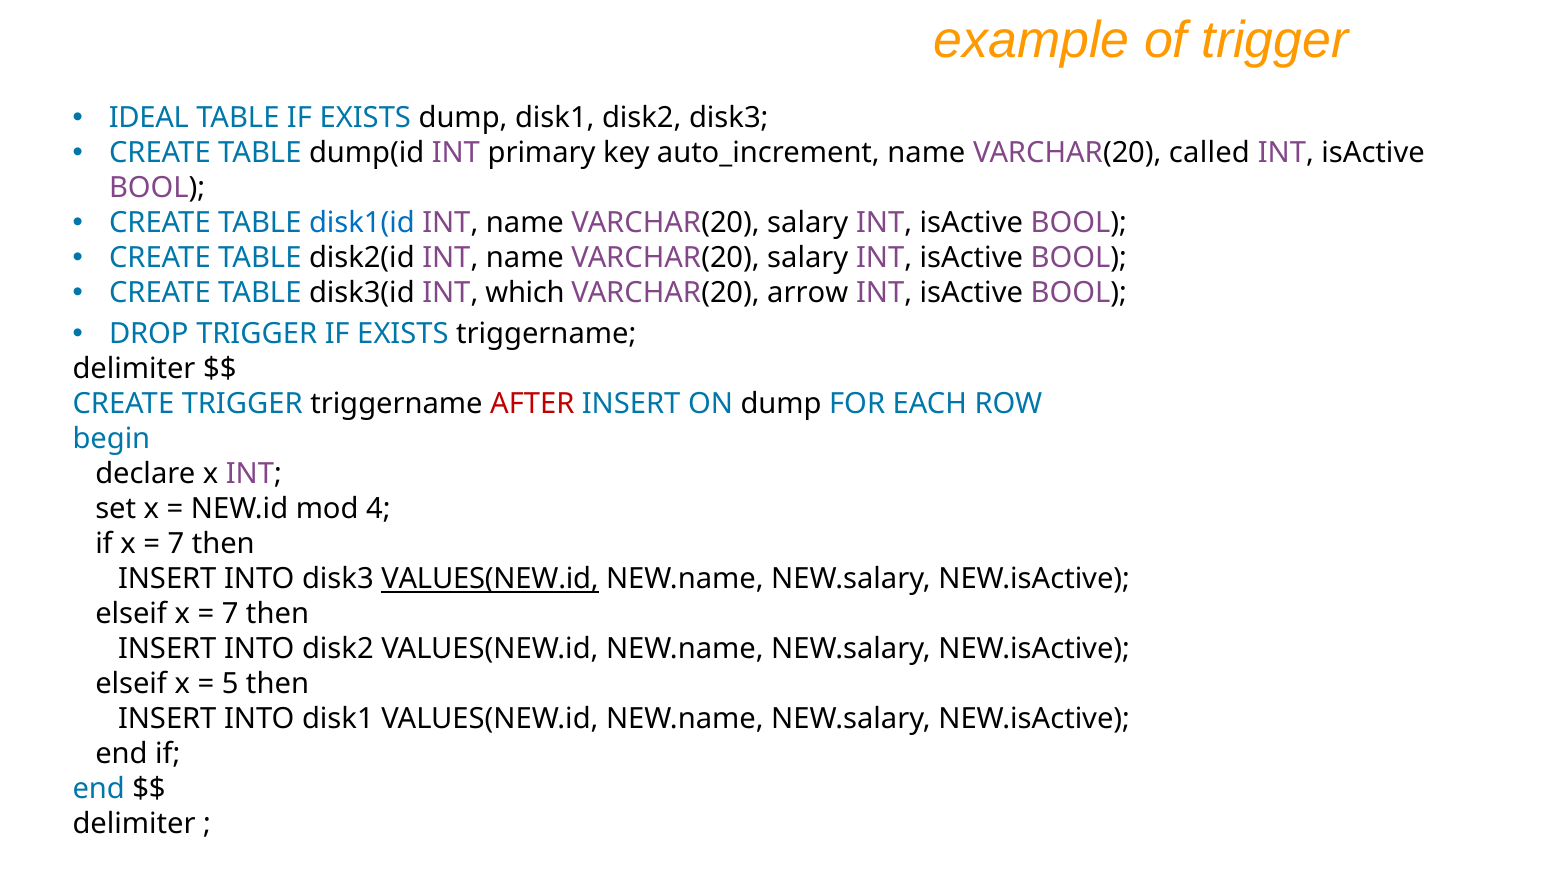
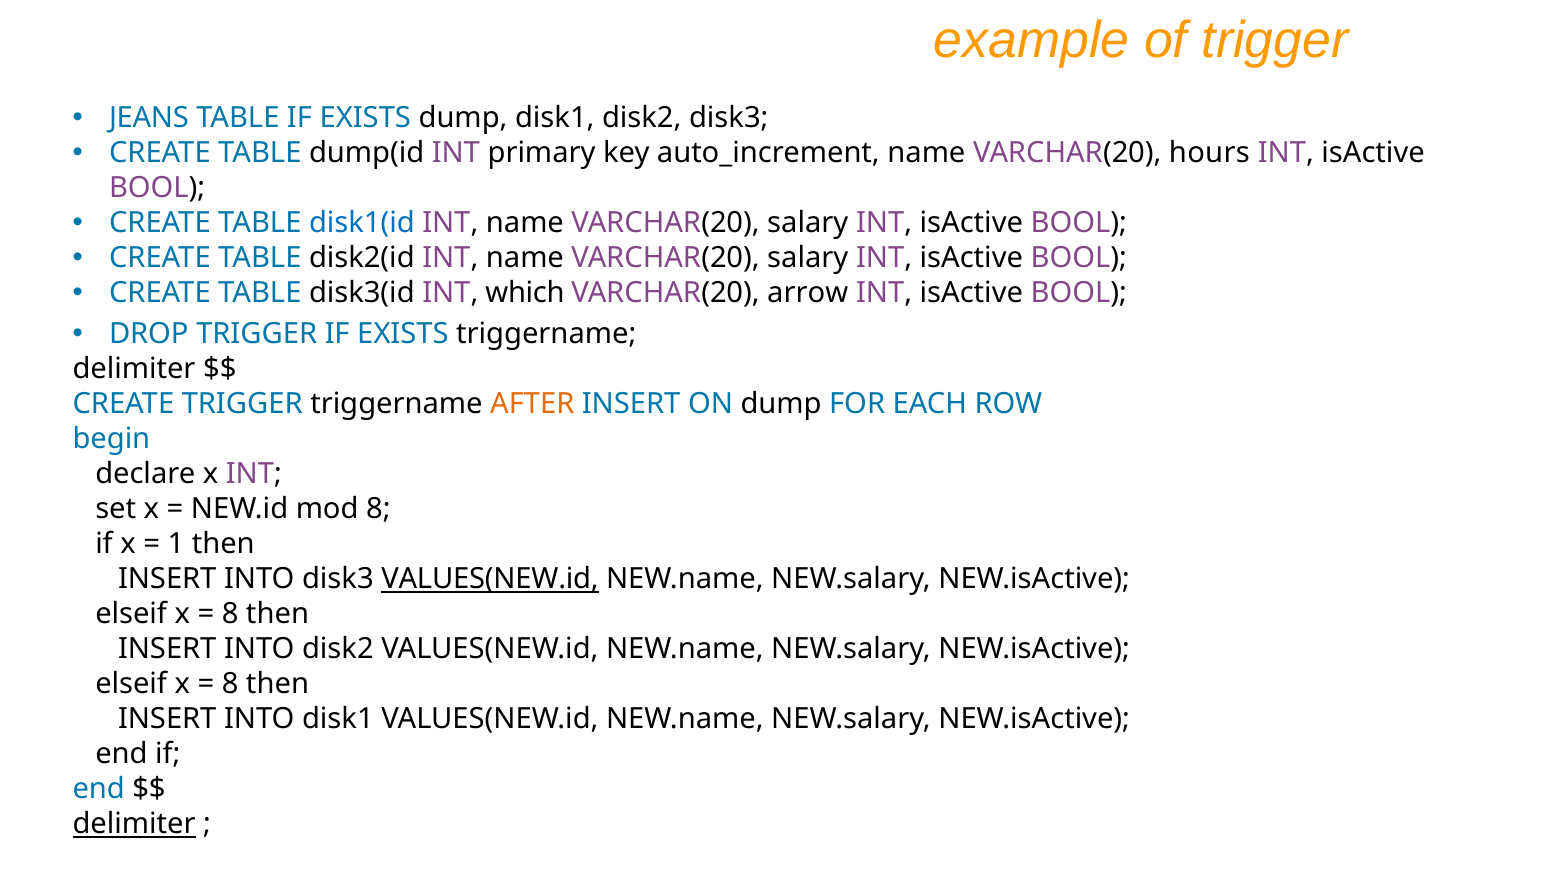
IDEAL: IDEAL -> JEANS (149, 118)
called: called -> hours (1209, 153)
AFTER colour: red -> orange (532, 404)
mod 4: 4 -> 8 (378, 509)
7: 7 -> 1 (176, 544)
7: 7 -> 8 (230, 614)
5: 5 -> 8 (230, 684)
delimiter underline: none -> present (134, 824)
